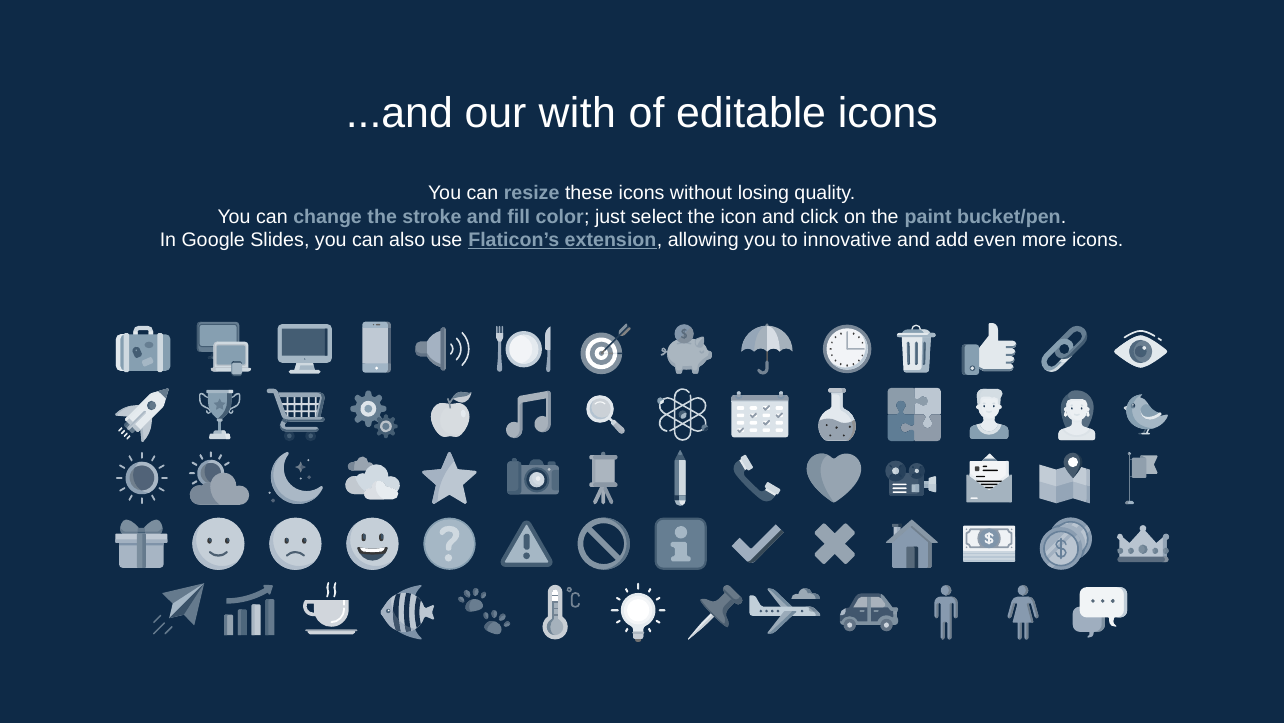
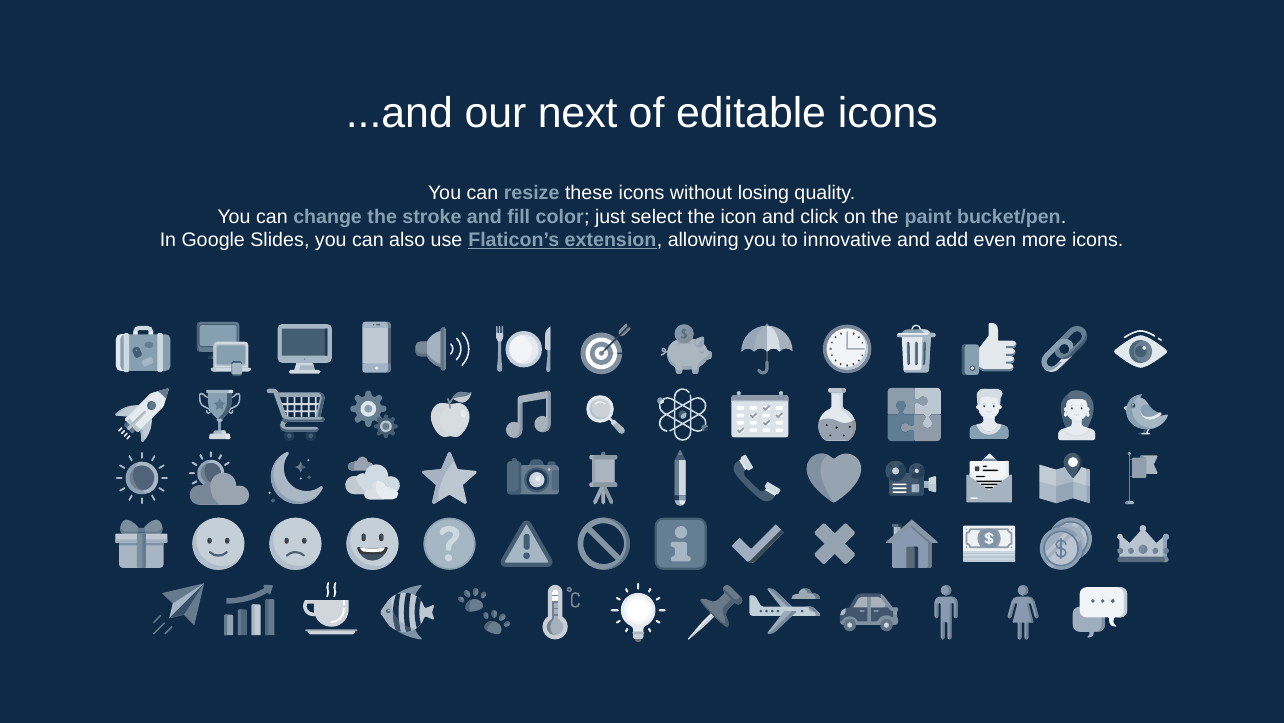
with: with -> next (578, 113)
